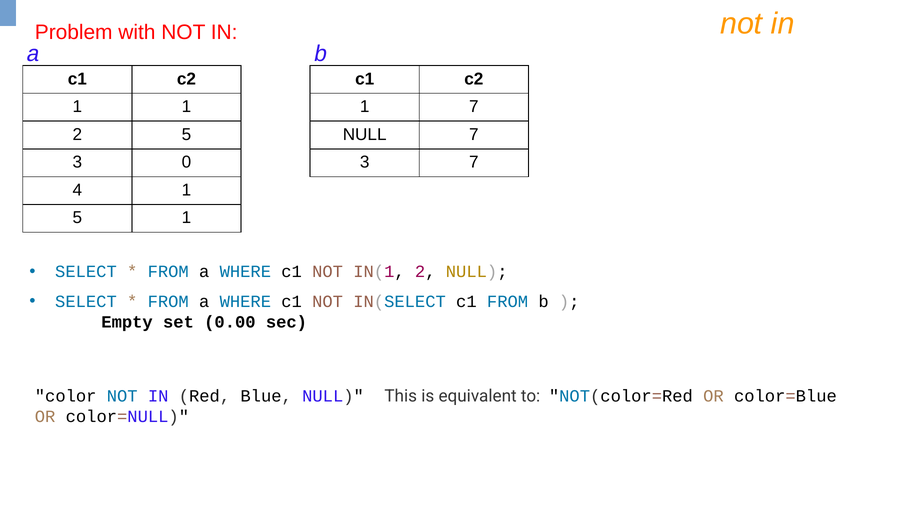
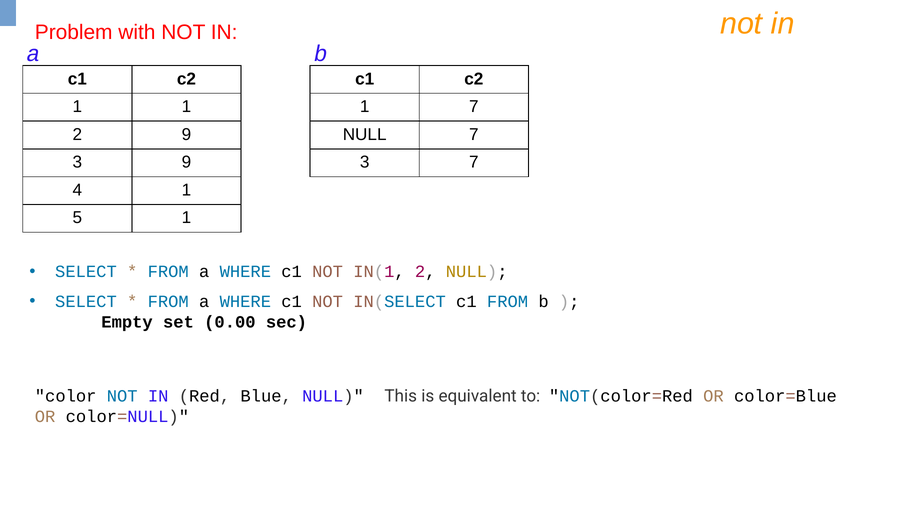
2 5: 5 -> 9 (187, 134)
3 0: 0 -> 9 (187, 162)
